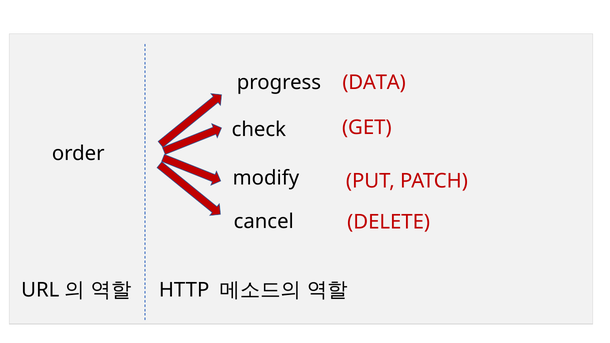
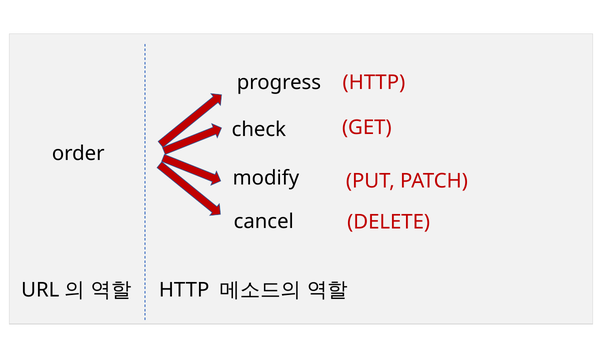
DATA: DATA -> HTTP (374, 83)
